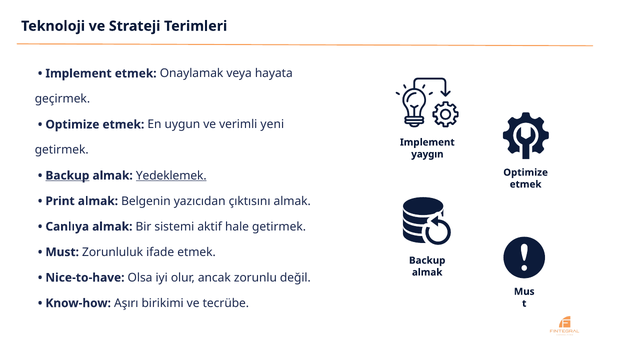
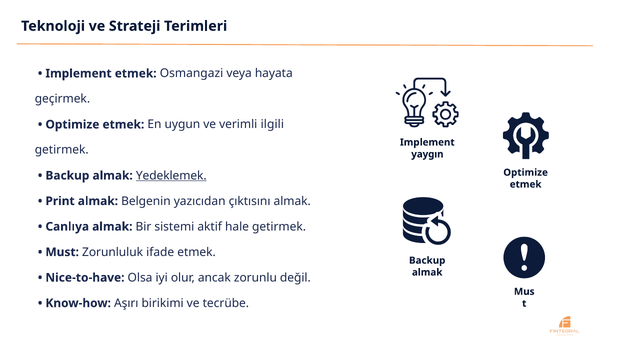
Onaylamak: Onaylamak -> Osmangazi (192, 73)
yeni: yeni -> ilgili (272, 124)
Backup underline: present -> none (67, 175)
